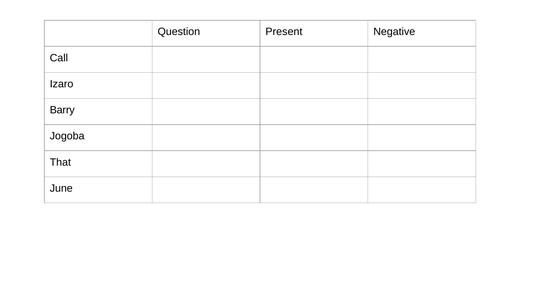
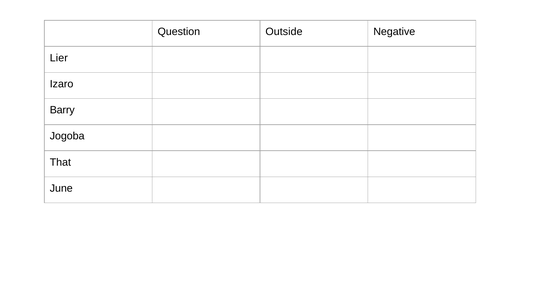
Present: Present -> Outside (284, 32)
Call: Call -> Lier (59, 58)
